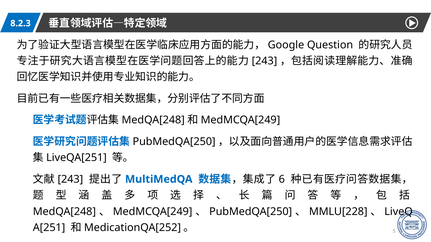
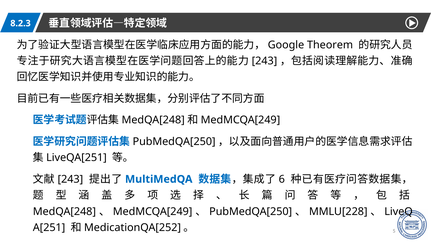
Question: Question -> Theorem (330, 45)
